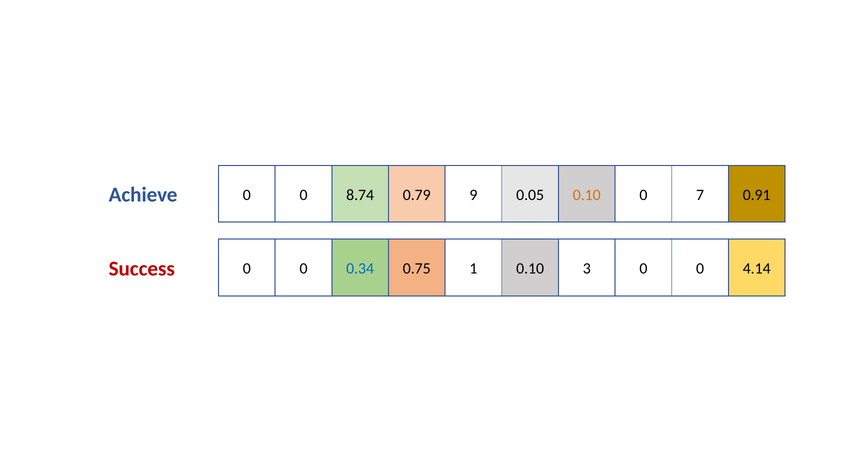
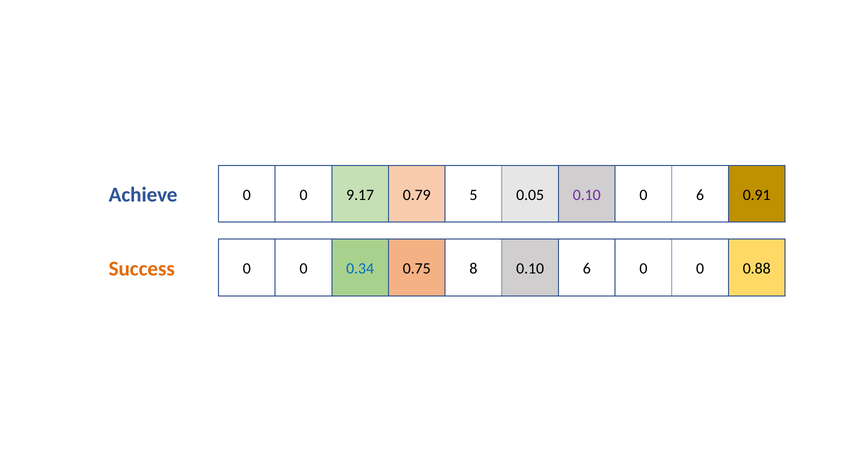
8.74: 8.74 -> 9.17 (360, 195)
9: 9 -> 5 (473, 195)
0.10 colour: orange -> purple (587, 195)
0 7: 7 -> 6 (700, 195)
Success colour: red -> orange (142, 269)
1: 1 -> 8 (473, 268)
0.10 3: 3 -> 6 (587, 268)
4.14: 4.14 -> 0.88 (757, 268)
